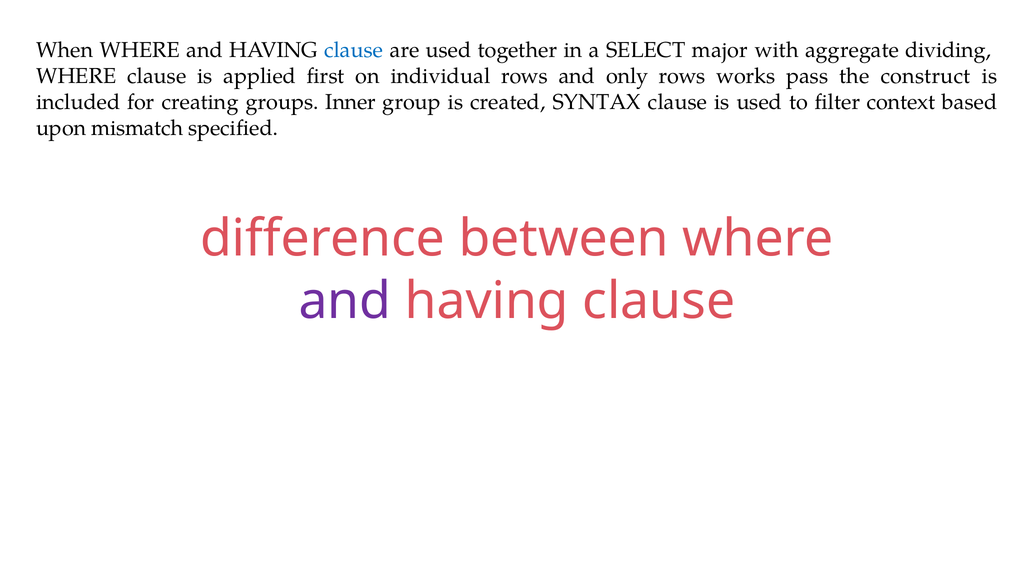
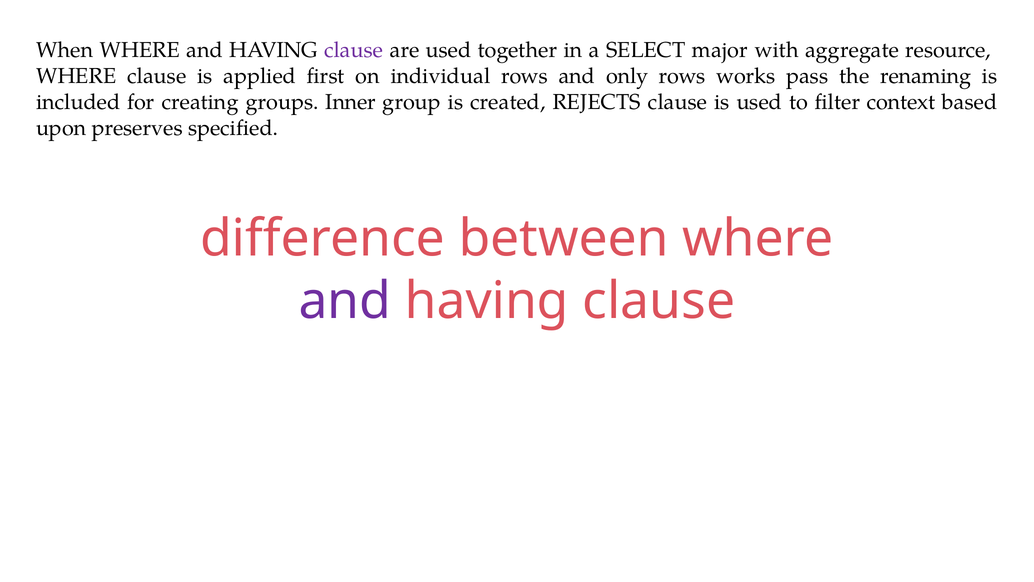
clause colour: blue -> purple (354, 50)
dividing: dividing -> resource (948, 50)
construct: construct -> renaming (926, 76)
SYNTAX: SYNTAX -> REJECTS (597, 102)
mismatch: mismatch -> preserves (137, 128)
